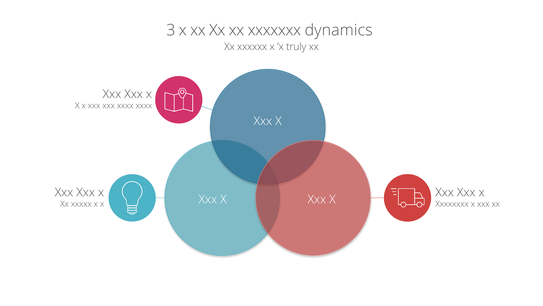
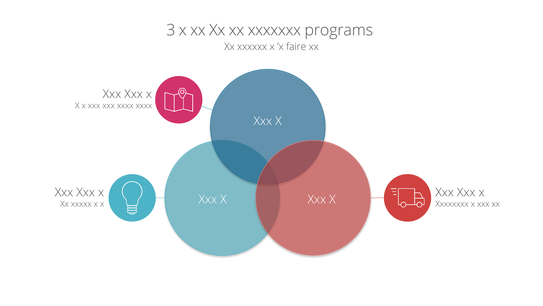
dynamics: dynamics -> programs (339, 30)
truly: truly -> faire (296, 47)
